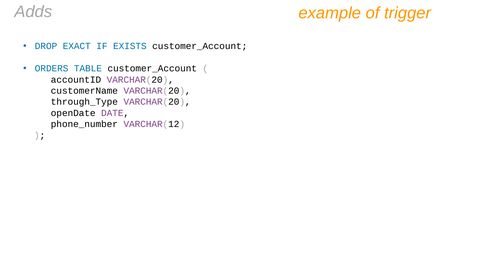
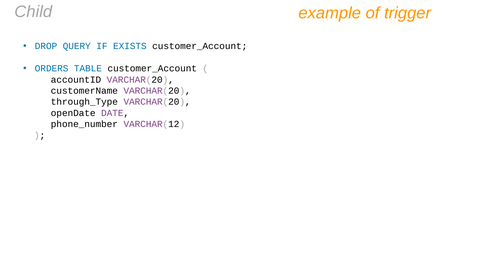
Adds: Adds -> Child (33, 12)
EXACT: EXACT -> QUERY (77, 46)
